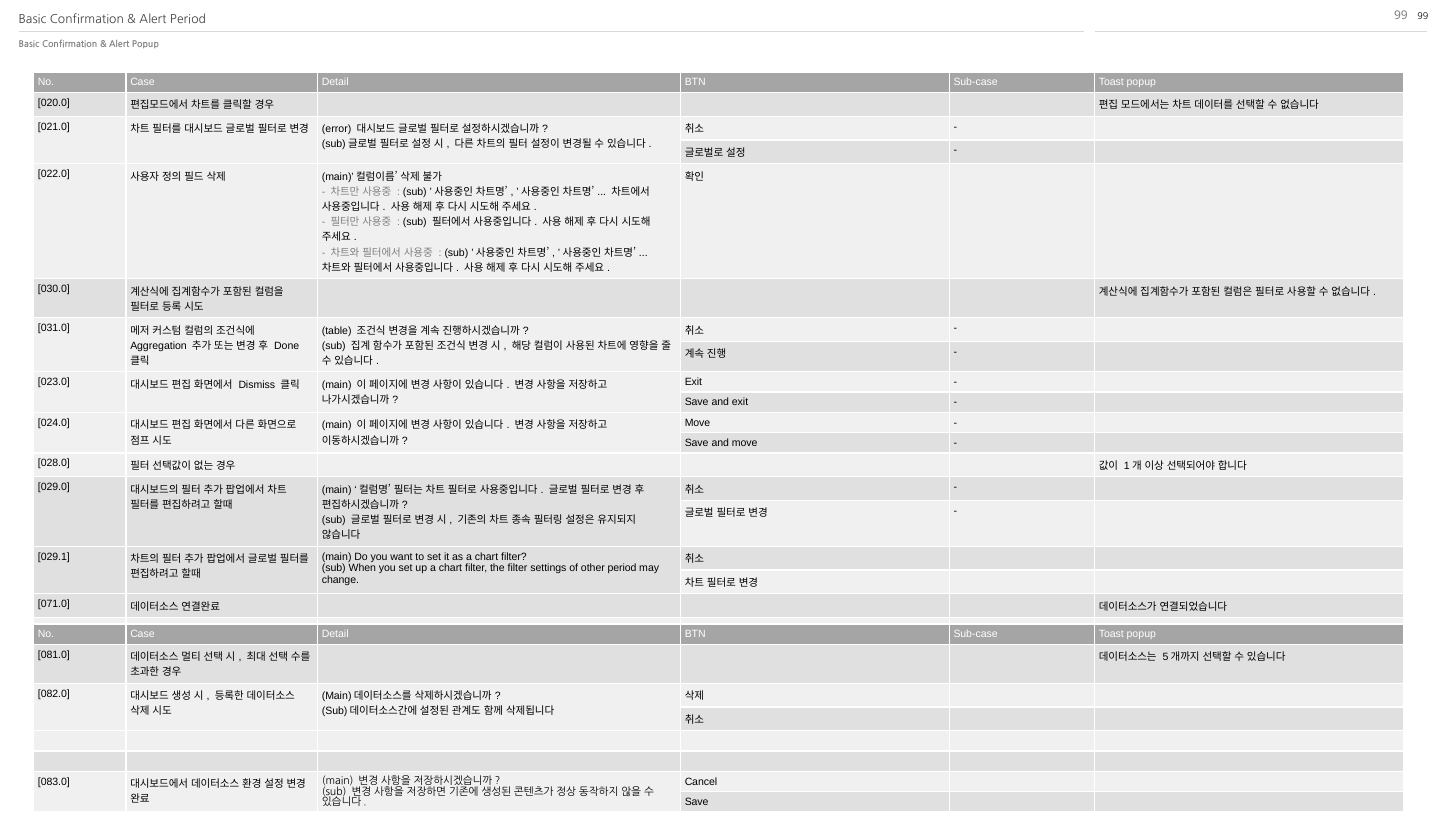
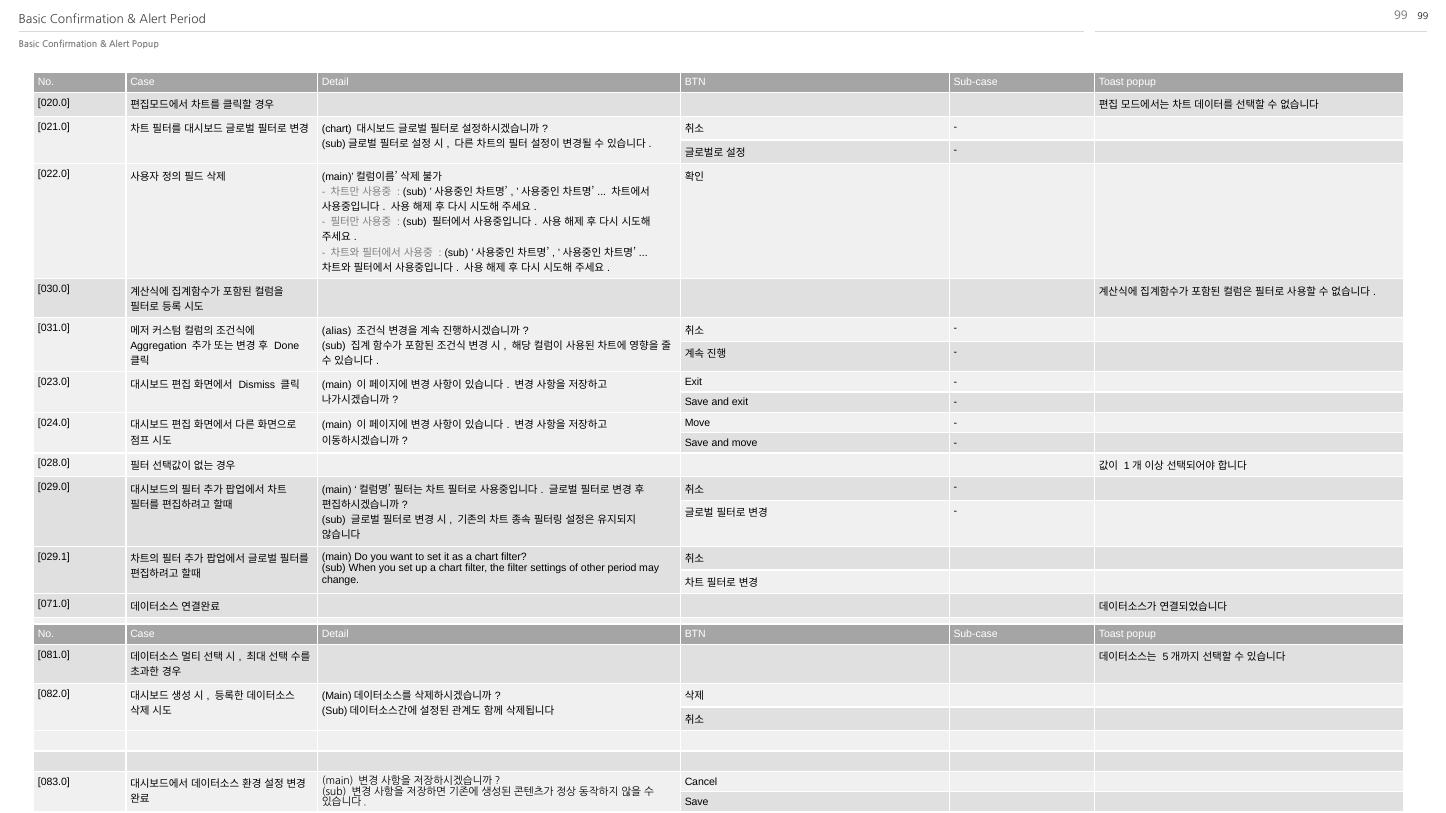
error: error -> chart (337, 129)
table: table -> alias (337, 331)
